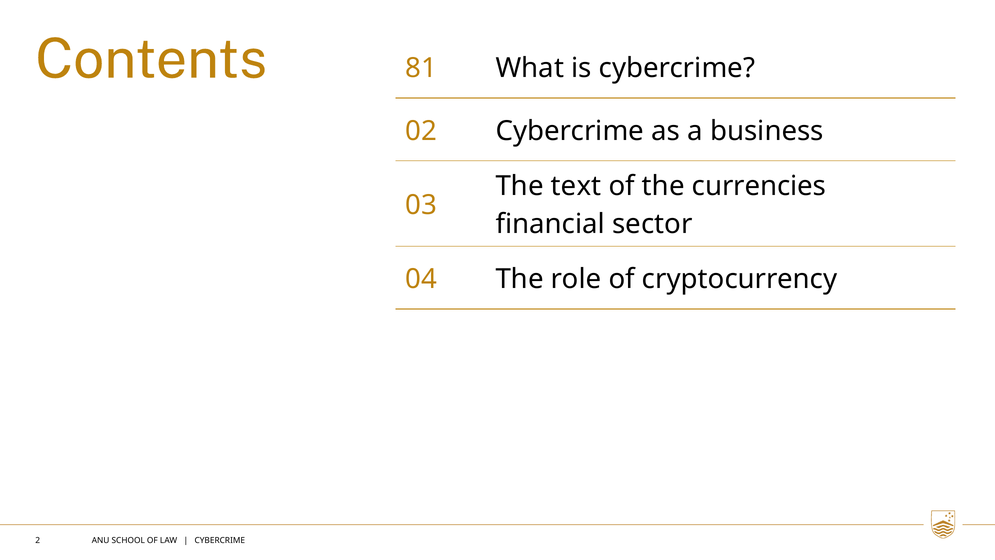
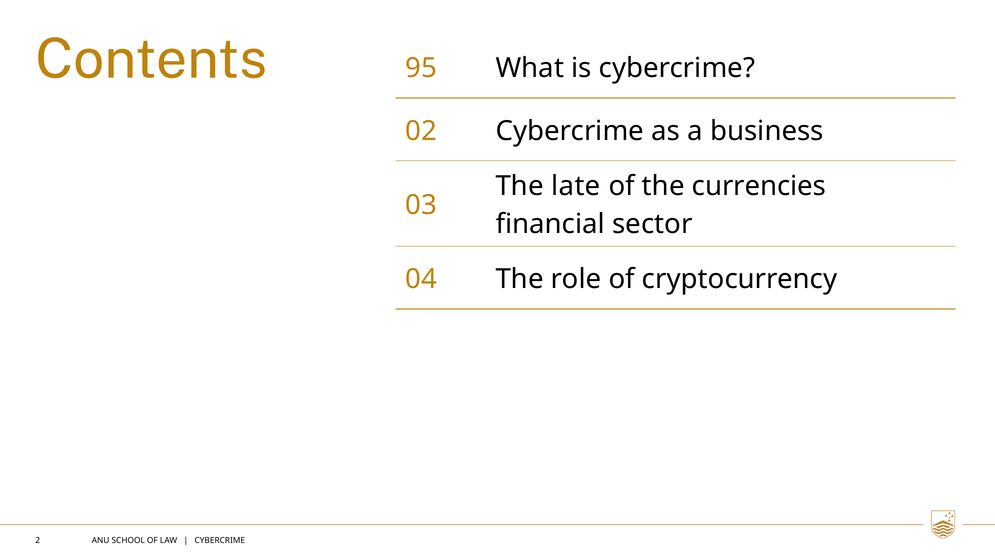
81: 81 -> 95 (421, 68)
text: text -> late (576, 186)
